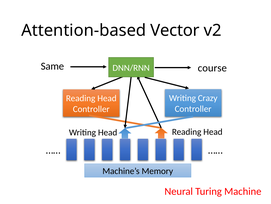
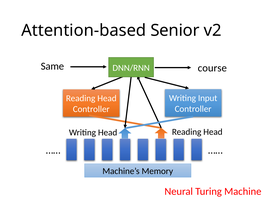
Vector: Vector -> Senior (175, 30)
Crazy: Crazy -> Input (208, 98)
